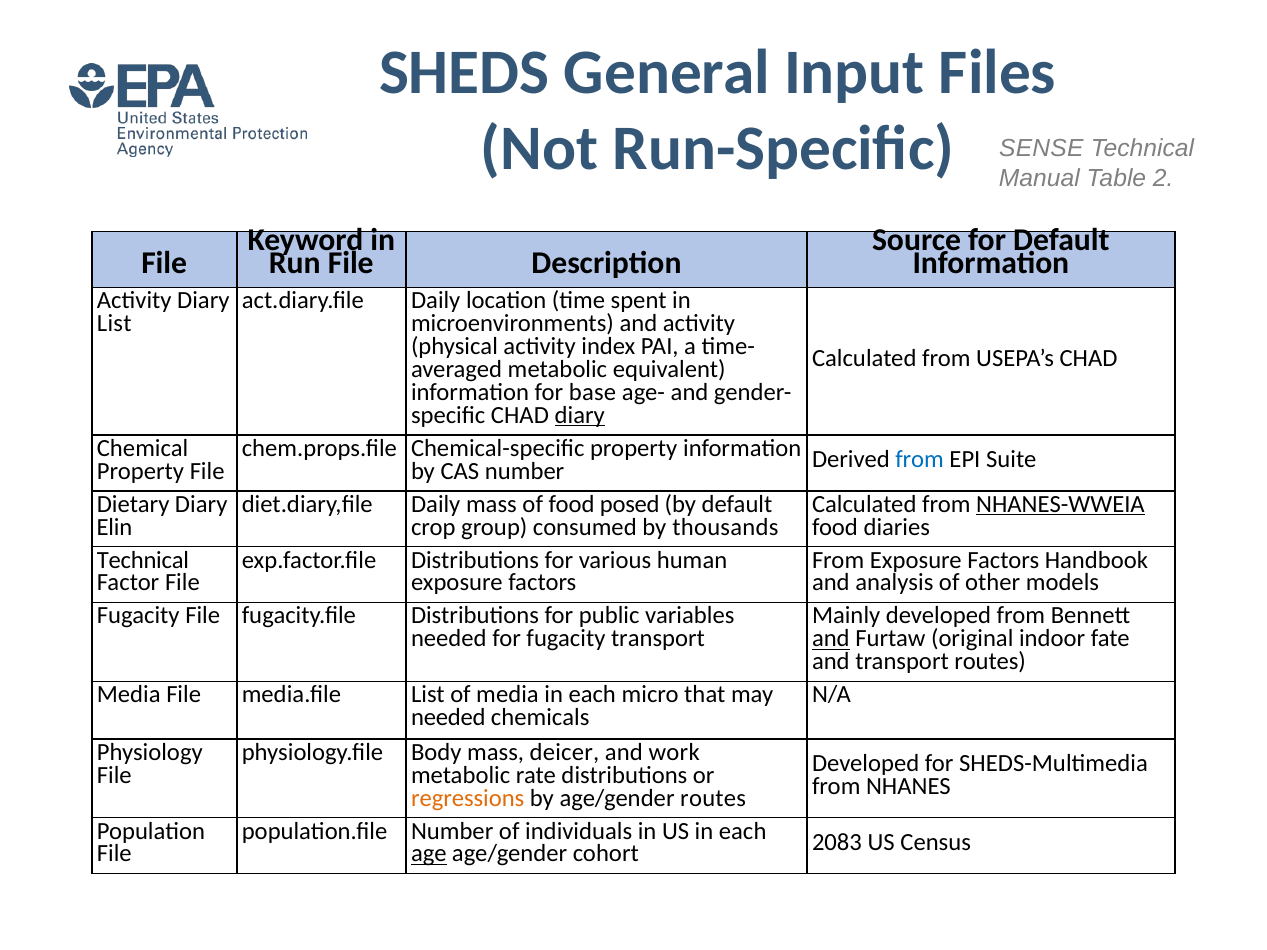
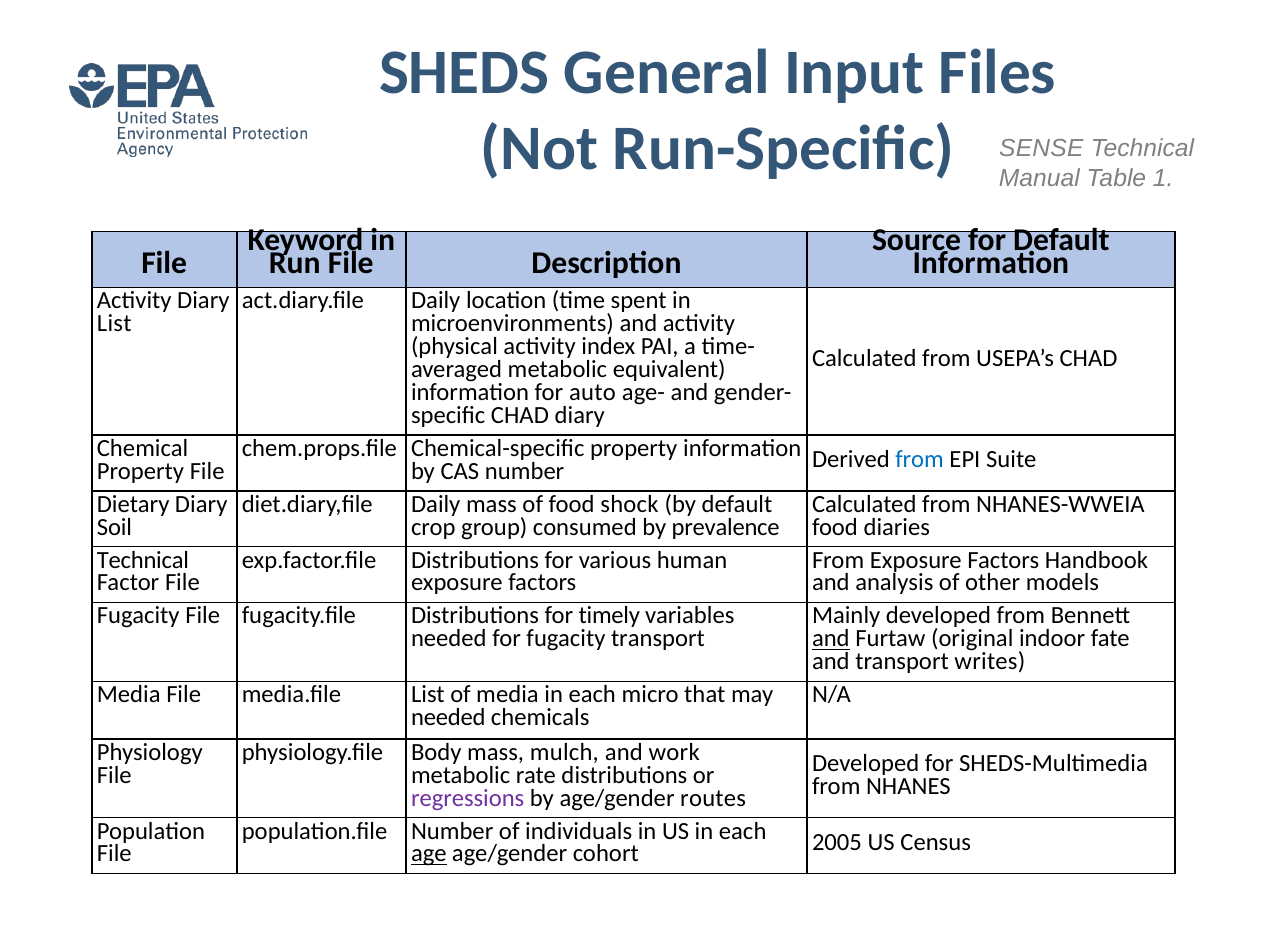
2: 2 -> 1 (1163, 178)
base: base -> auto (593, 392)
diary underline: present -> none (580, 415)
posed: posed -> shock (629, 504)
NHANES-WWEIA underline: present -> none (1060, 504)
Elin: Elin -> Soil (114, 527)
thousands: thousands -> prevalence (726, 527)
public: public -> timely (609, 616)
transport routes: routes -> writes (990, 662)
deicer: deicer -> mulch (564, 752)
regressions colour: orange -> purple (468, 798)
2083: 2083 -> 2005 (837, 843)
